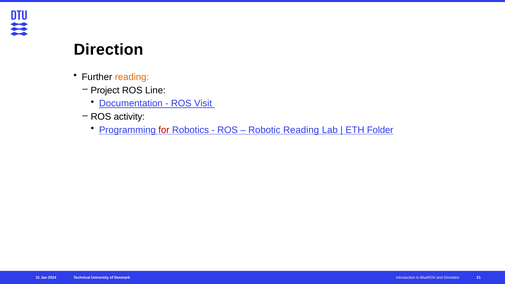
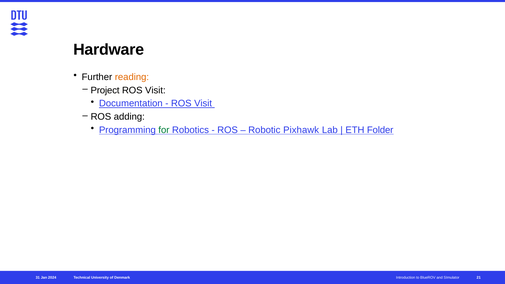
Direction: Direction -> Hardware (109, 50)
Line: Line -> Visit (155, 90)
activity: activity -> adding (129, 117)
for colour: red -> green (164, 130)
Robotic Reading: Reading -> Pixhawk (301, 130)
